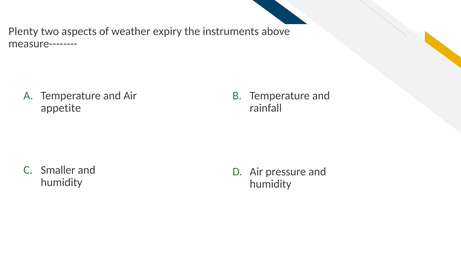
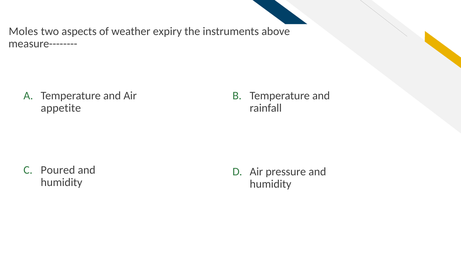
Plenty: Plenty -> Moles (23, 31)
Smaller: Smaller -> Poured (58, 170)
